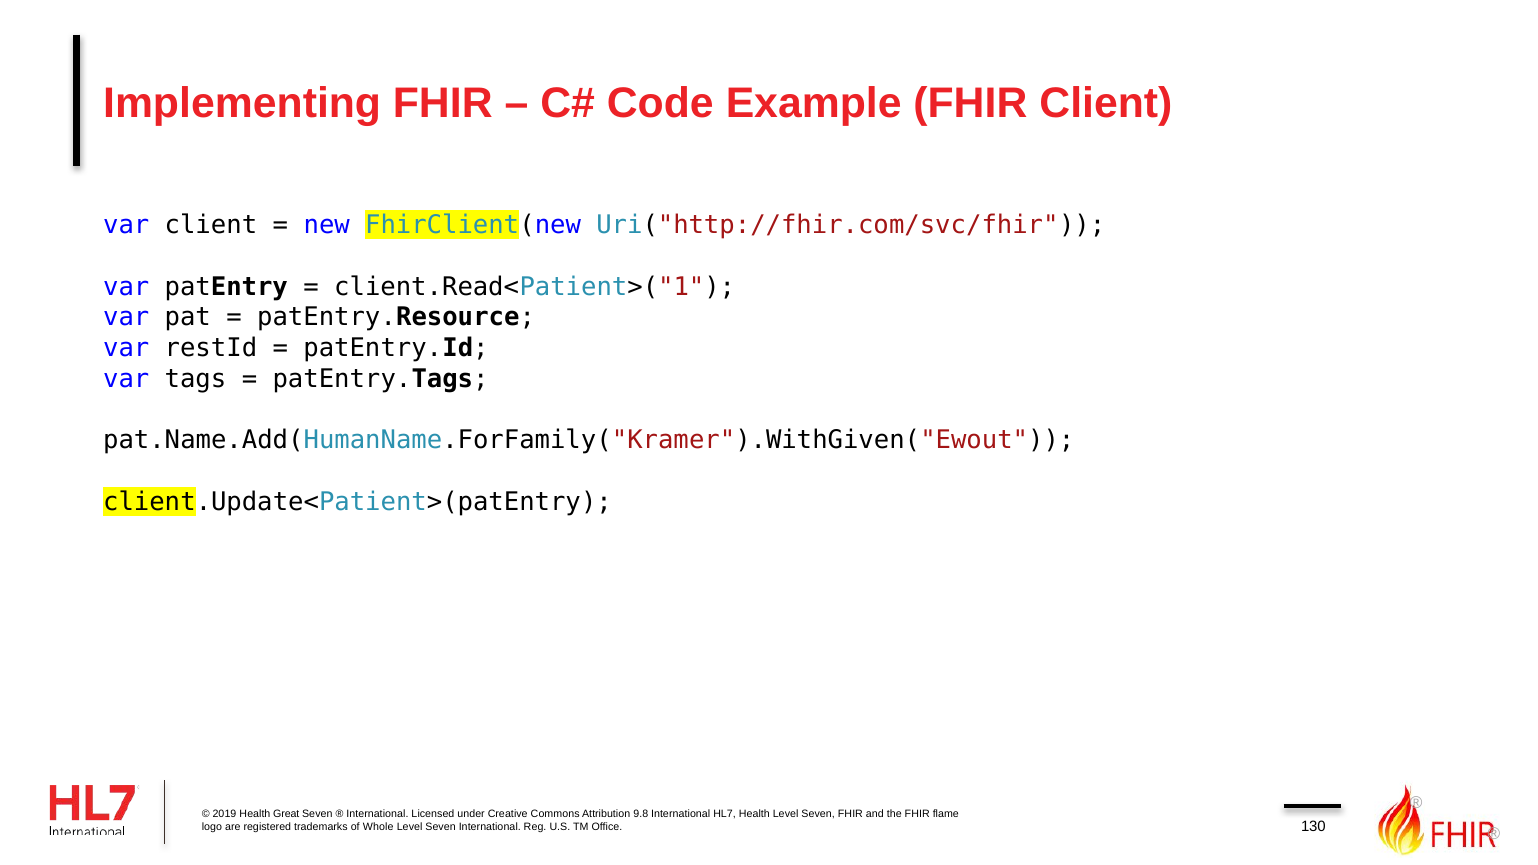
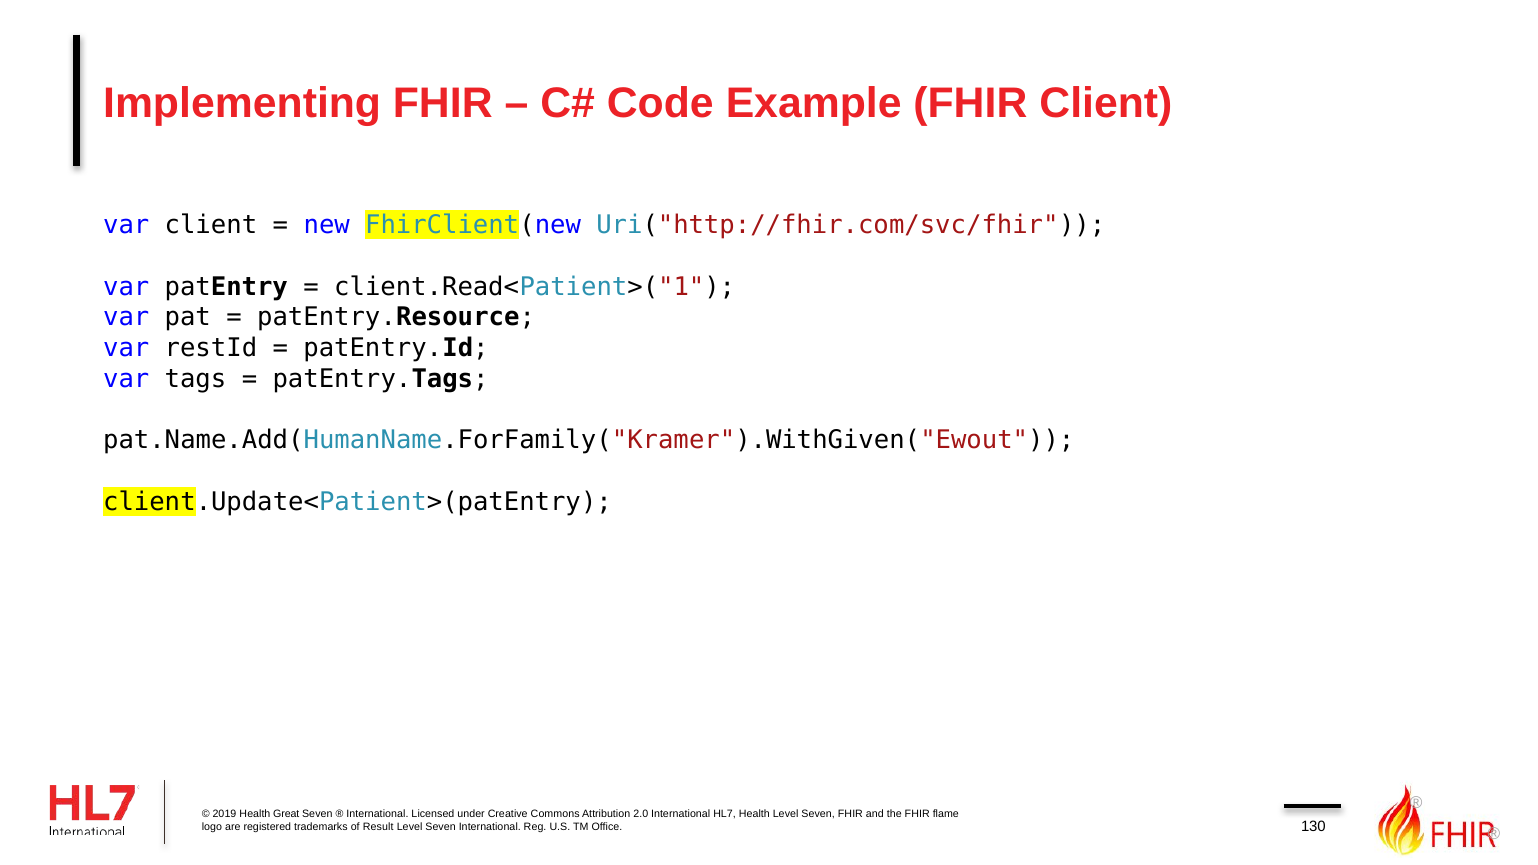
9.8: 9.8 -> 2.0 (641, 814)
Whole: Whole -> Result (378, 827)
